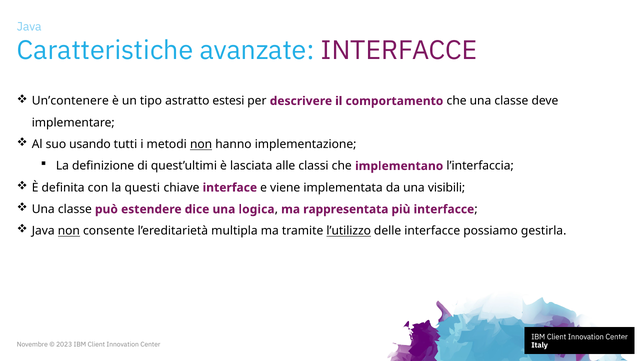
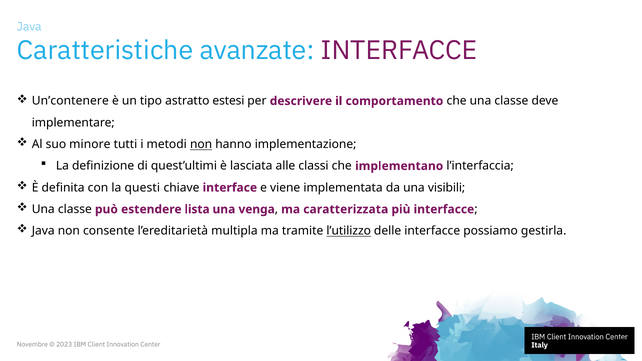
usando: usando -> minore (90, 144)
dice: dice -> lista (197, 209)
logica: logica -> venga (257, 209)
rappresentata: rappresentata -> caratterizzata (346, 209)
non underline: present -> none (69, 231)
